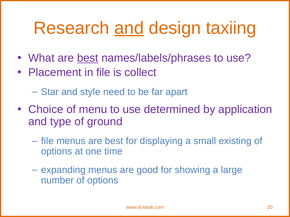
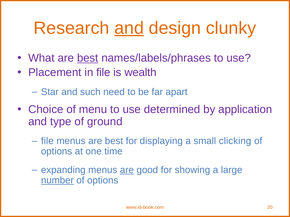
taxiing: taxiing -> clunky (231, 28)
collect: collect -> wealth (141, 73)
style: style -> such (90, 92)
existing: existing -> clicking (235, 141)
are underline: none -> present (127, 170)
number underline: none -> present (57, 181)
